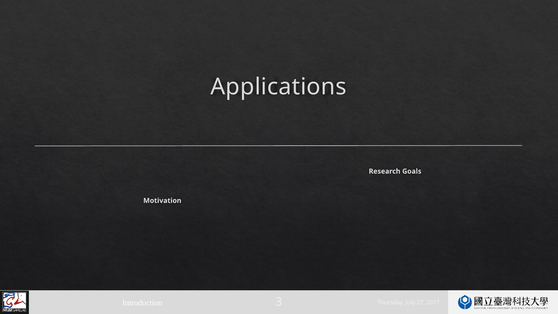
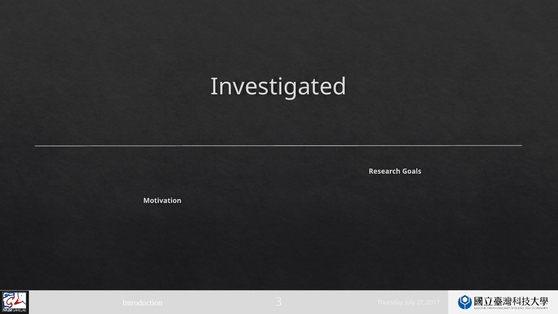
Applications: Applications -> Investigated (279, 87)
